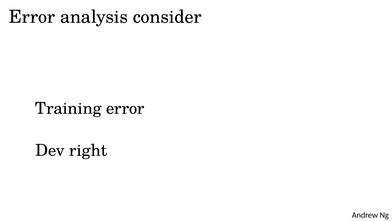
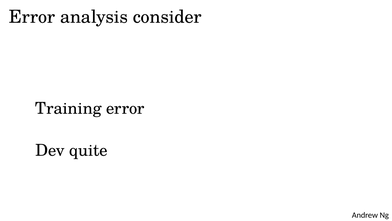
right: right -> quite (88, 150)
